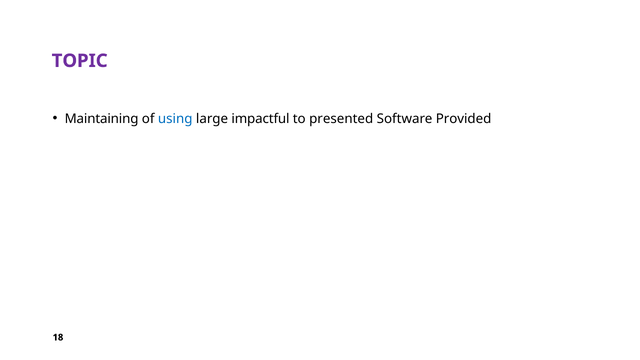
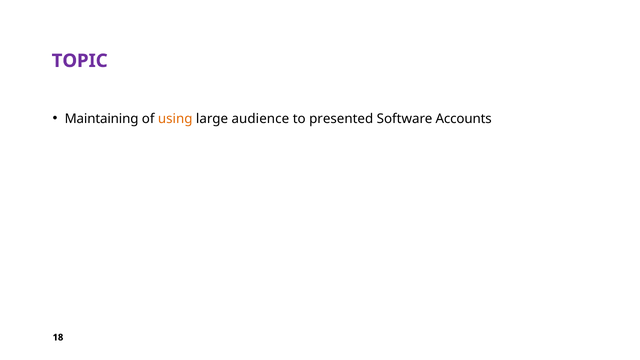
using colour: blue -> orange (175, 119)
impactful: impactful -> audience (260, 119)
Provided: Provided -> Accounts (464, 119)
